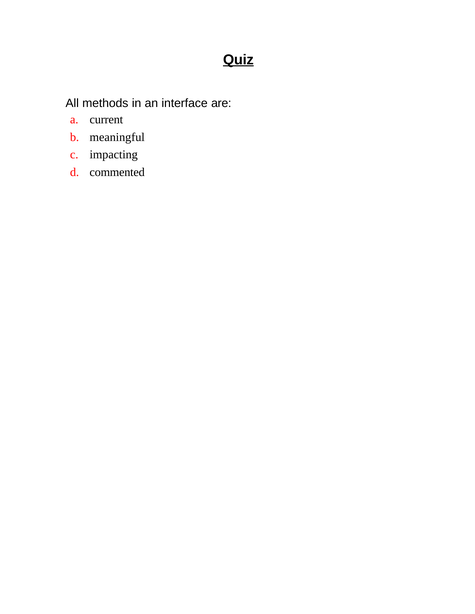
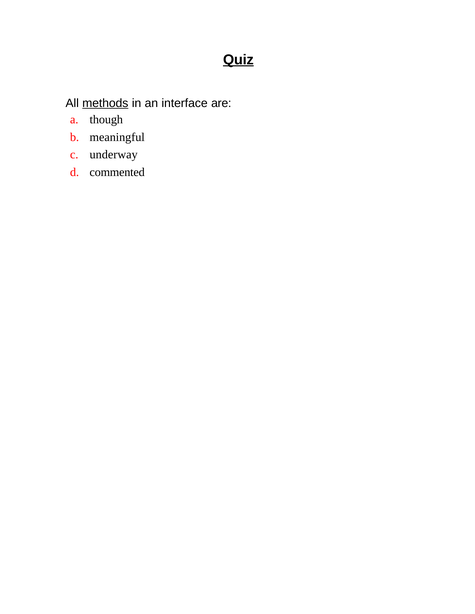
methods underline: none -> present (105, 103)
current: current -> though (106, 120)
impacting: impacting -> underway (114, 155)
